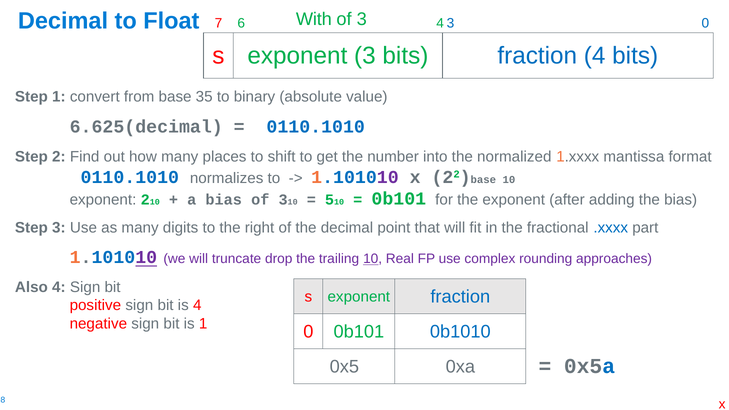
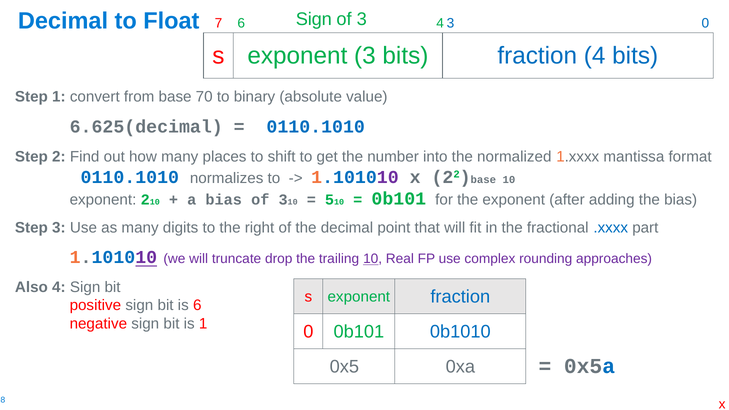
With: With -> Sign (314, 19)
35: 35 -> 70 (204, 97)
is 4: 4 -> 6 (197, 305)
